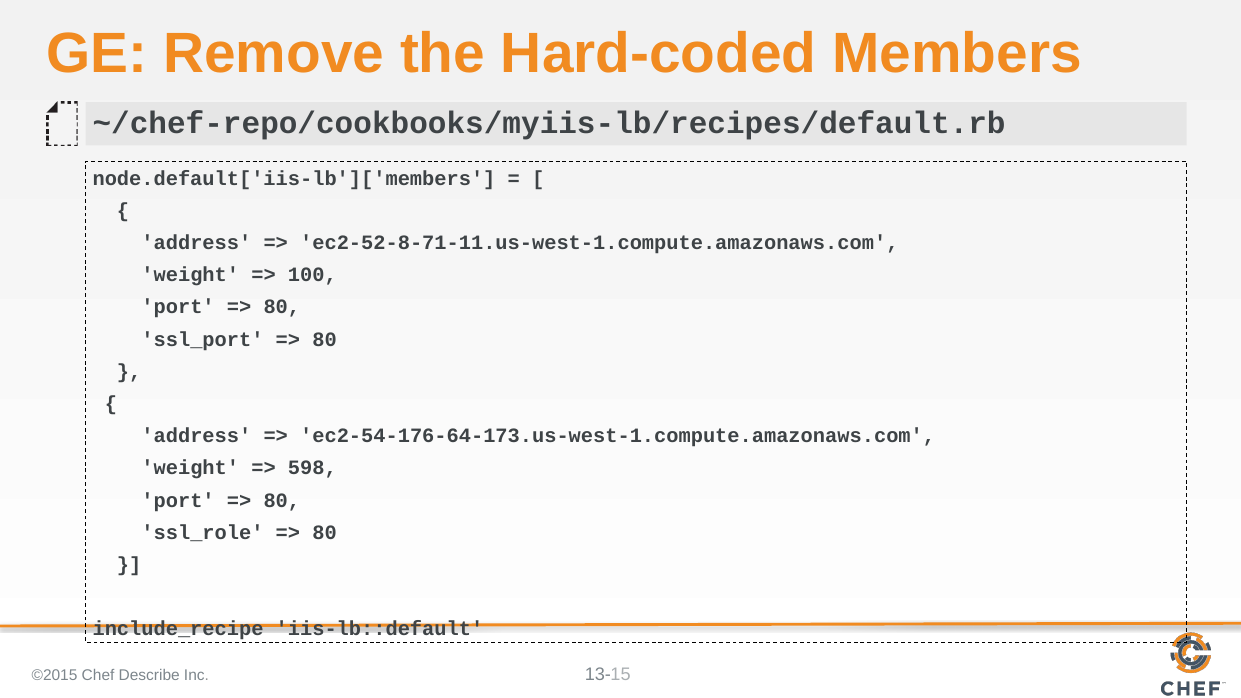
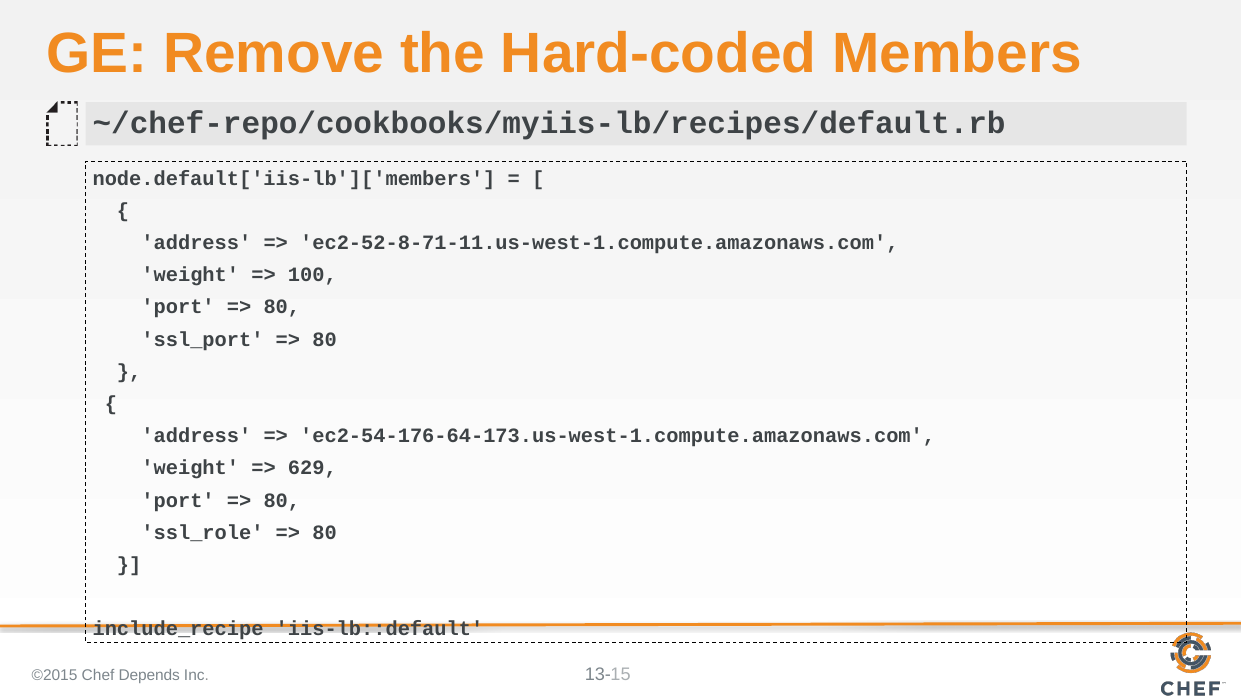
598: 598 -> 629 (312, 468)
Describe: Describe -> Depends (149, 675)
